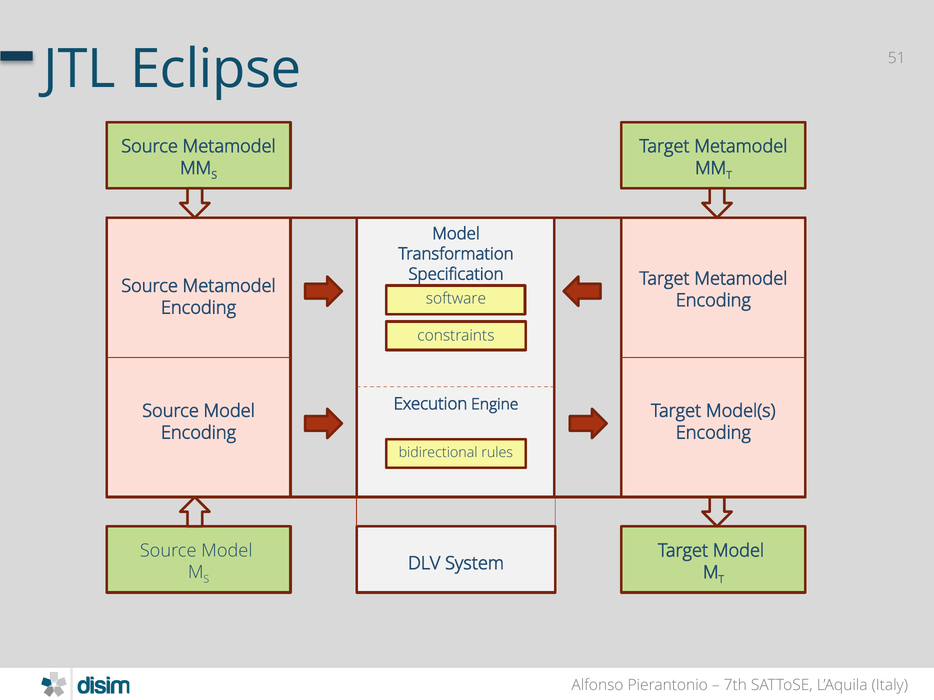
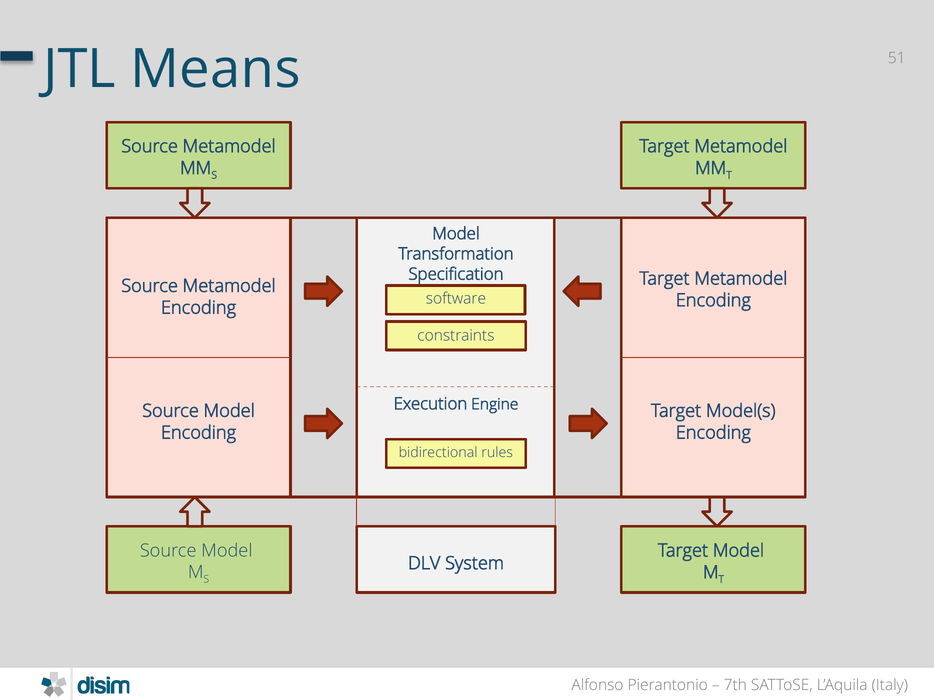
Eclipse: Eclipse -> Means (215, 69)
